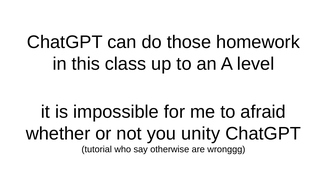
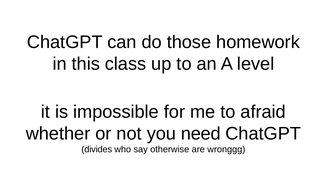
unity: unity -> need (201, 134)
tutorial: tutorial -> divides (97, 149)
